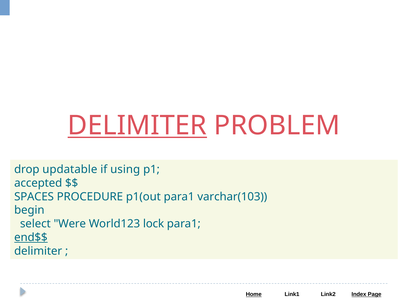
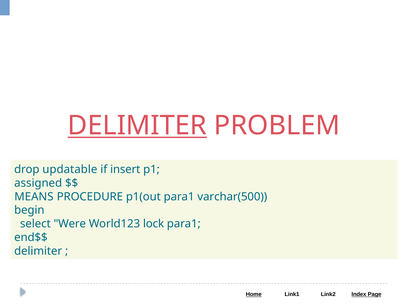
using: using -> insert (125, 169)
accepted: accepted -> assigned (38, 183)
SPACES: SPACES -> MEANS (34, 197)
varchar(103: varchar(103 -> varchar(500 (232, 197)
end$$ underline: present -> none (31, 237)
